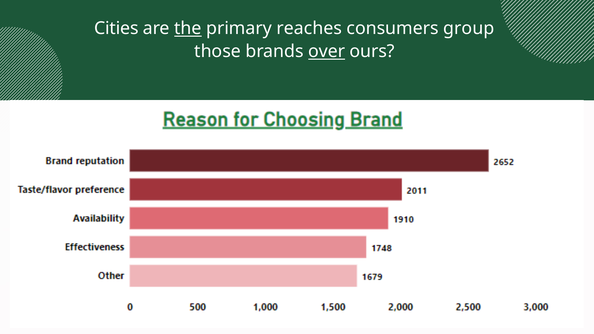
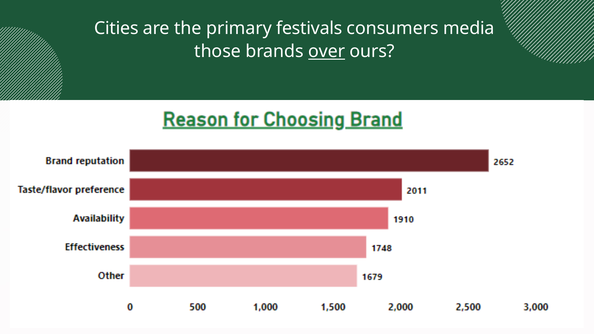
the underline: present -> none (188, 28)
reaches: reaches -> festivals (309, 28)
group: group -> media (469, 28)
